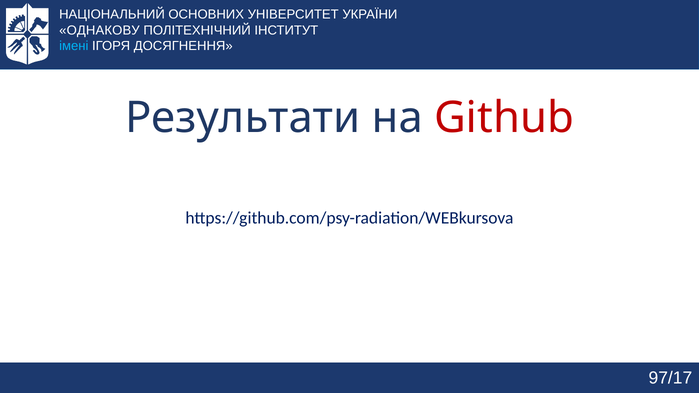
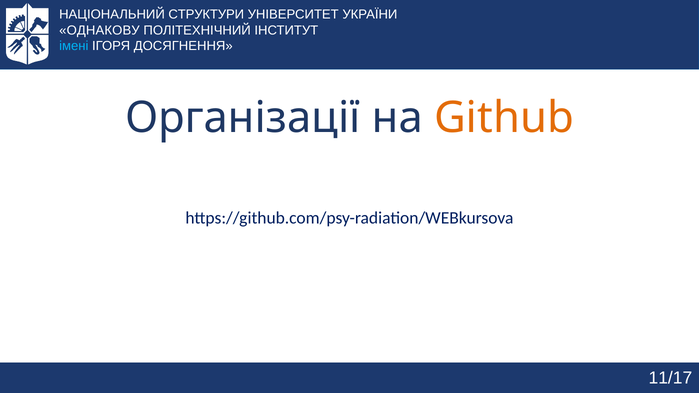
ОСНОВНИХ: ОСНОВНИХ -> СТРУКТУРИ (206, 15)
Результати: Результати -> Організації (243, 118)
Github colour: red -> orange (504, 118)
97/17: 97/17 -> 11/17 (670, 378)
